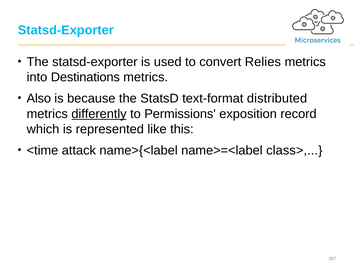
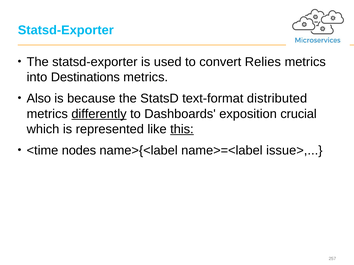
Permissions: Permissions -> Dashboards (180, 114)
record: record -> crucial (299, 114)
this underline: none -> present (182, 129)
attack: attack -> nodes (79, 151)
class>: class> -> issue> (294, 151)
